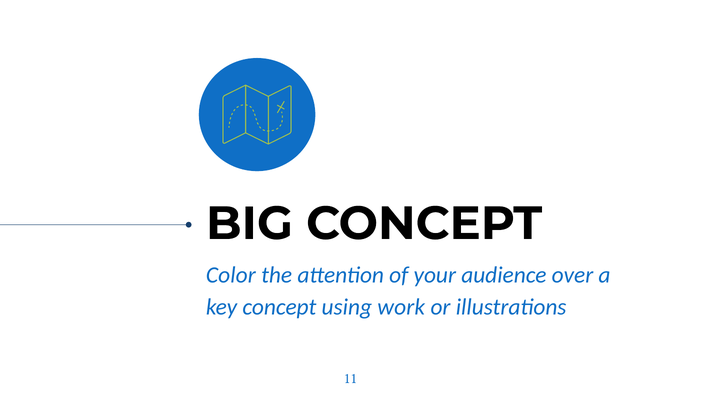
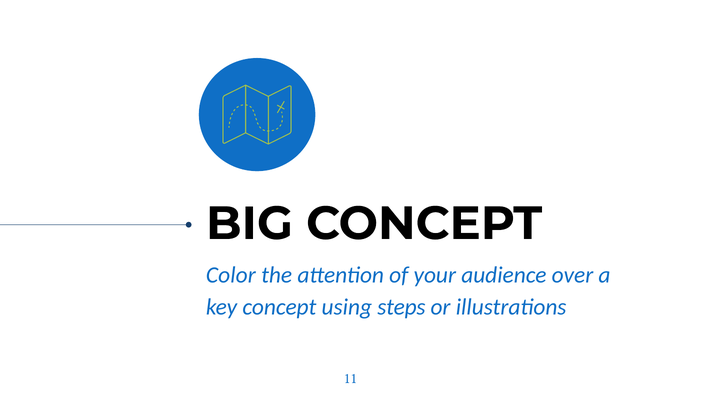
work: work -> steps (401, 307)
